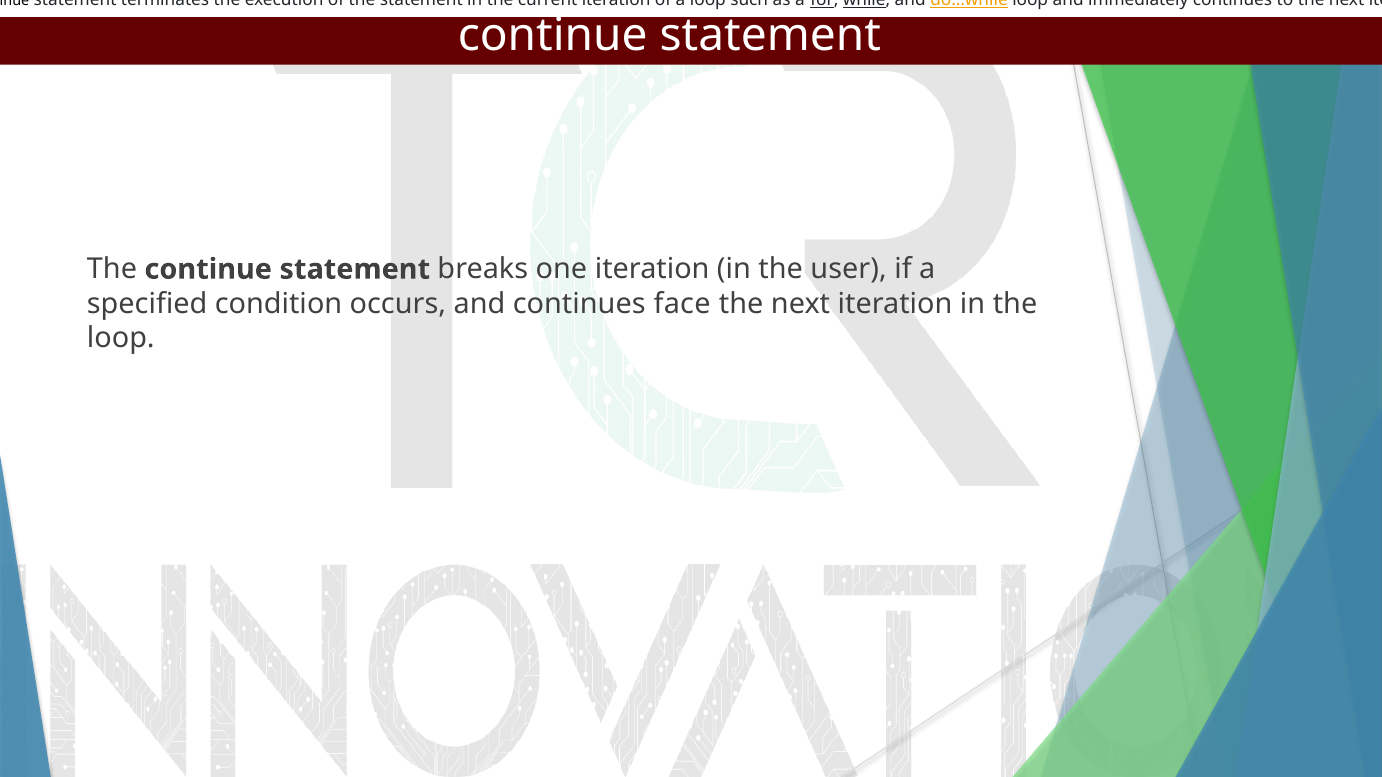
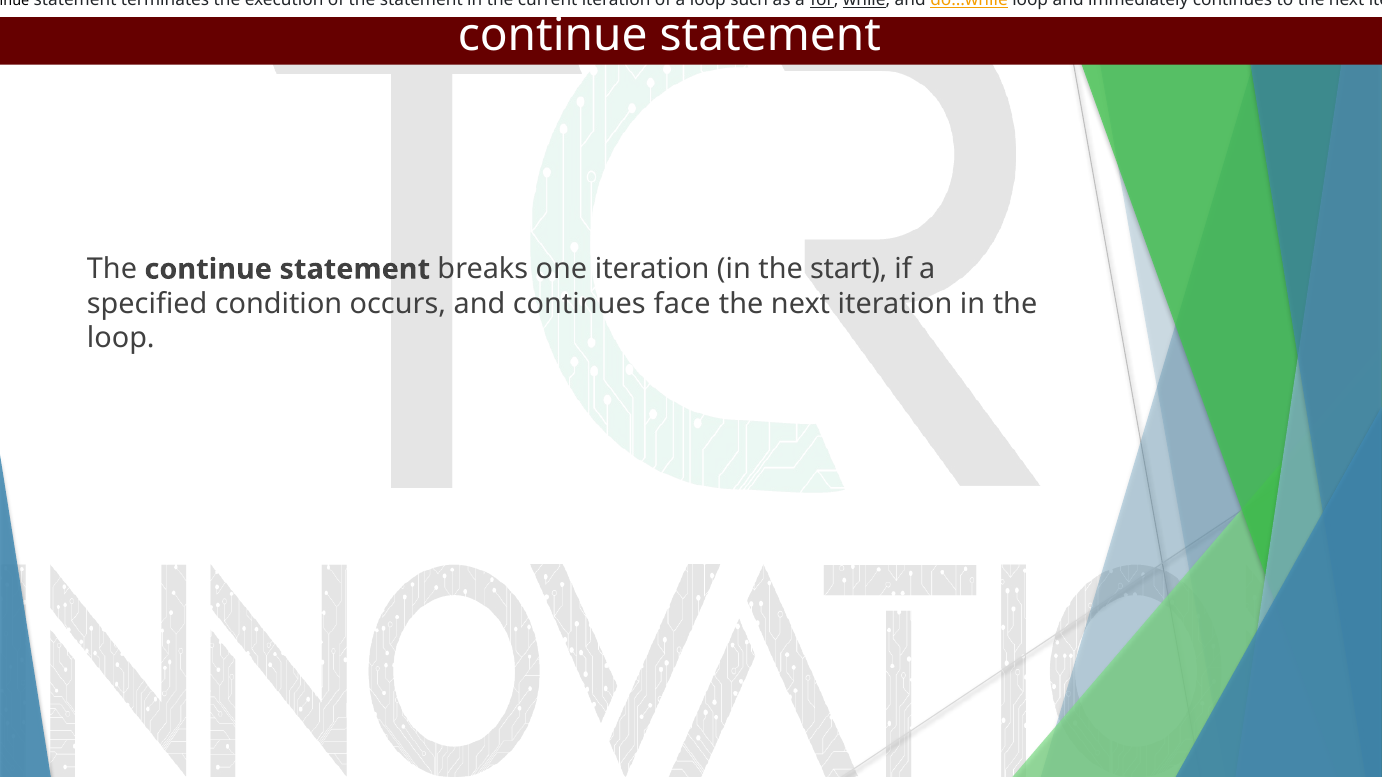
user: user -> start (849, 269)
